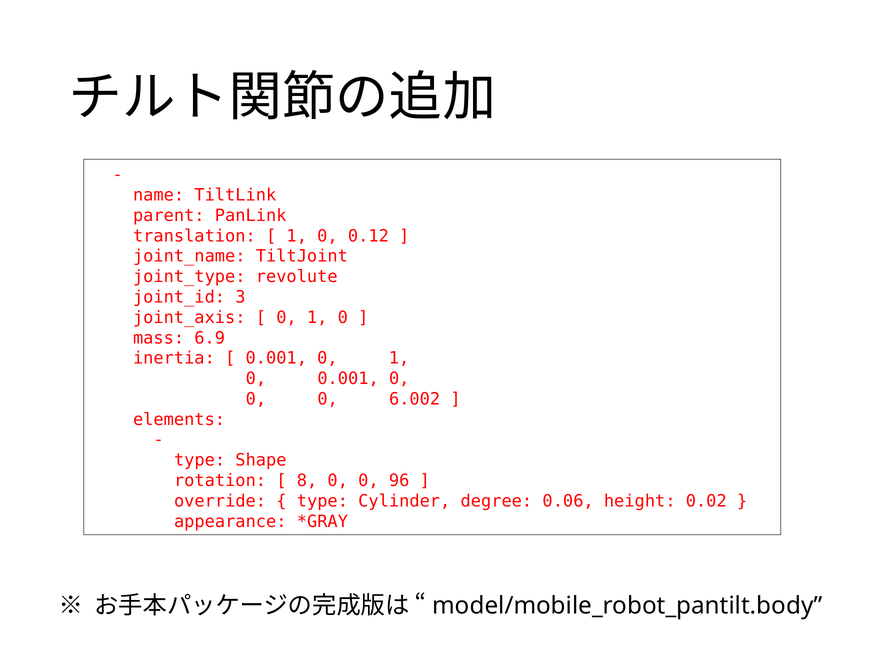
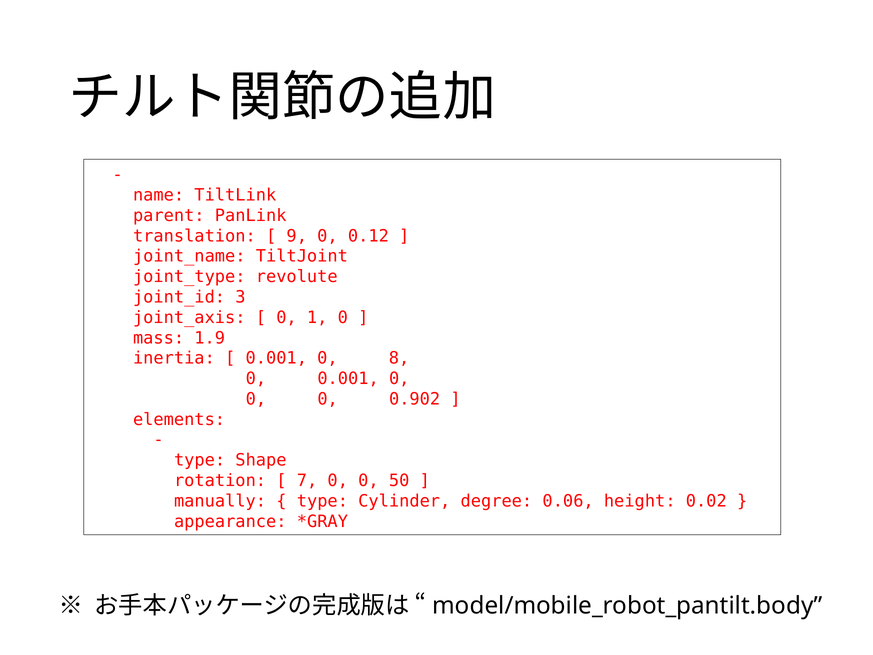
1: 1 -> 9 (297, 236)
6.9: 6.9 -> 1.9 (210, 338)
0.001 0 1: 1 -> 8 (399, 358)
6.002: 6.002 -> 0.902 (415, 399)
8: 8 -> 7 (307, 480)
96: 96 -> 50 (399, 480)
override: override -> manually (220, 501)
